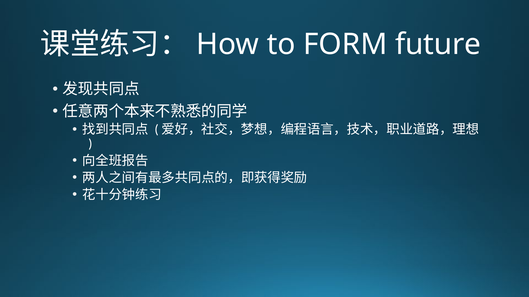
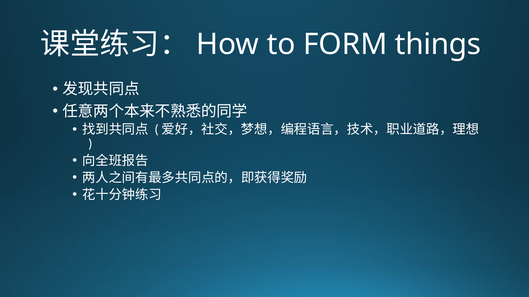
future: future -> things (438, 44)
